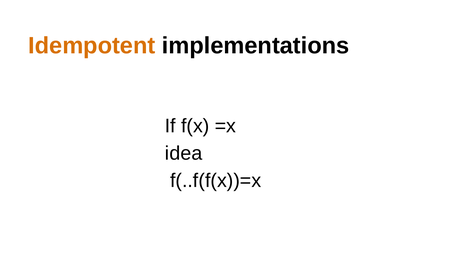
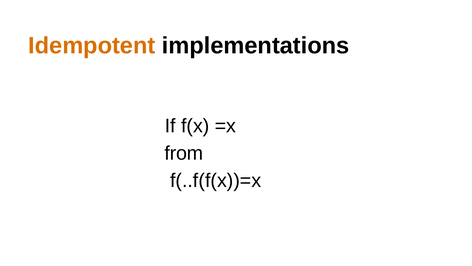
idea: idea -> from (184, 153)
